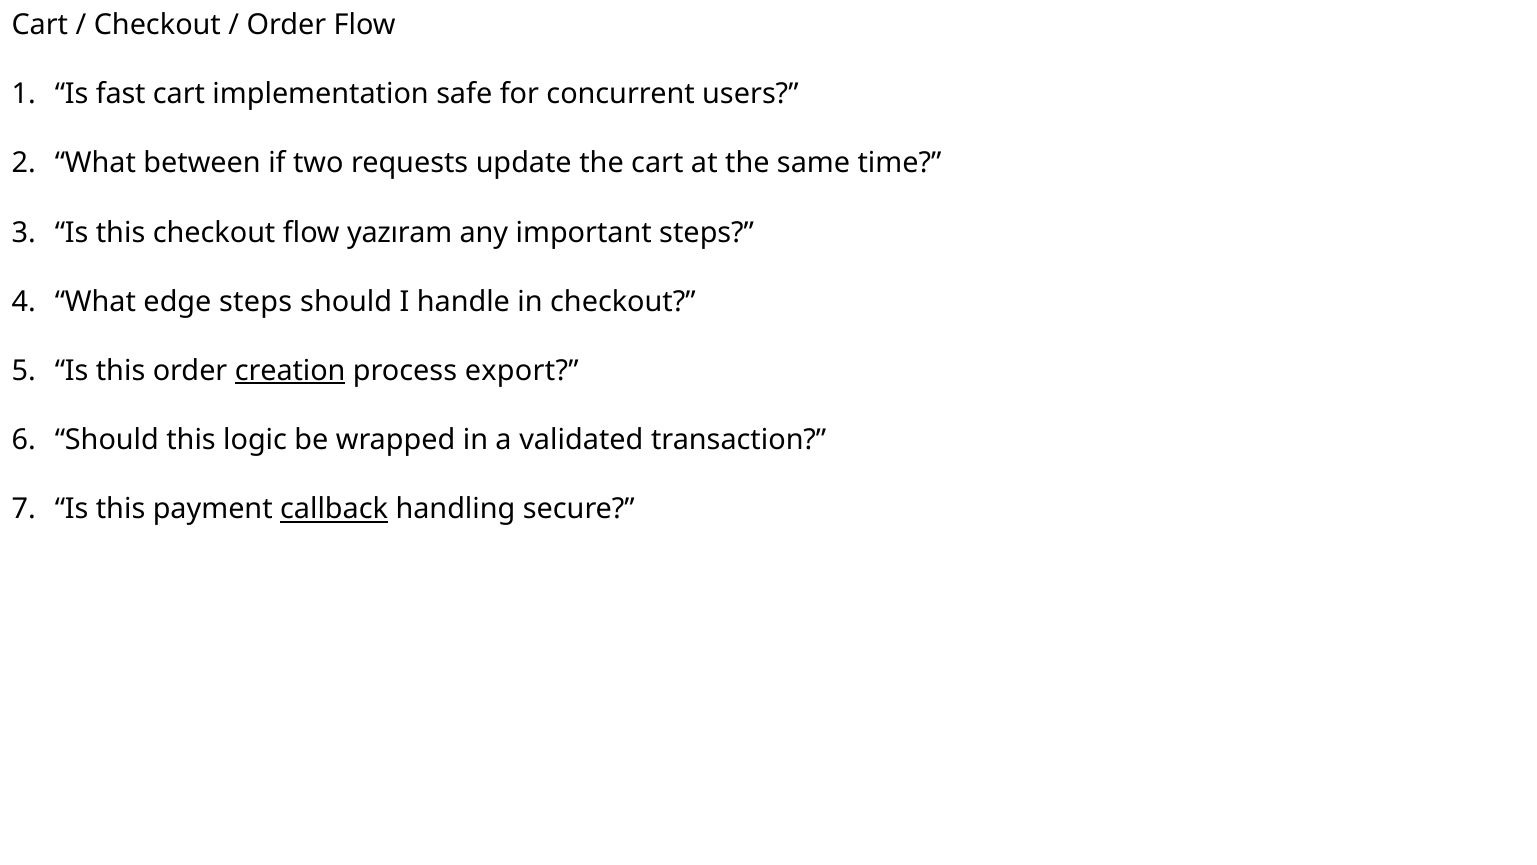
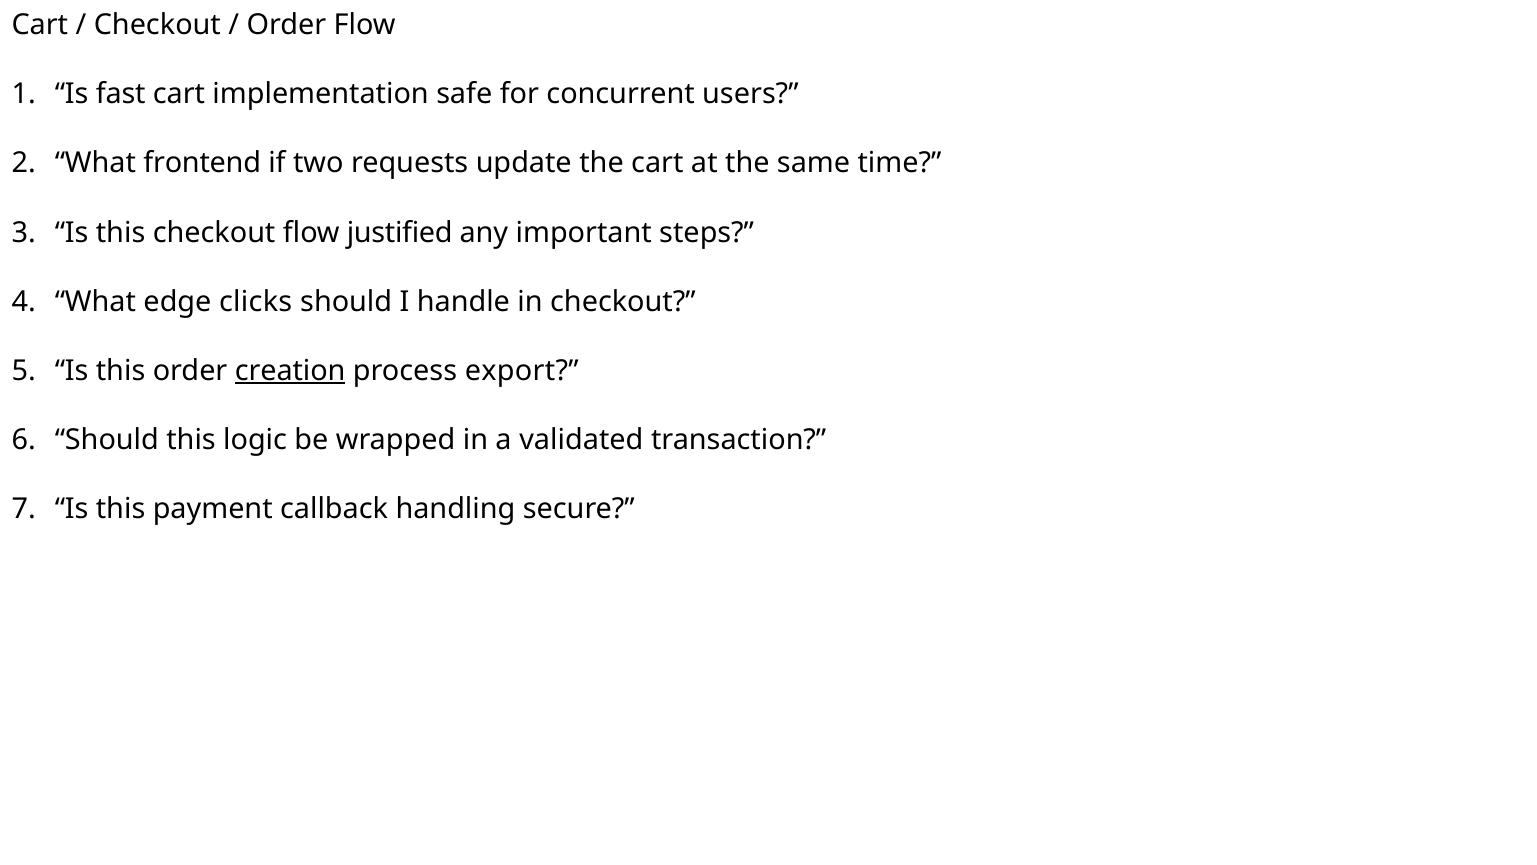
between: between -> frontend (202, 163)
yazıram: yazıram -> justified (400, 232)
edge steps: steps -> clicks (256, 302)
callback underline: present -> none (334, 509)
